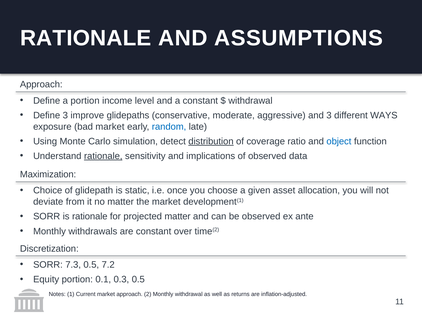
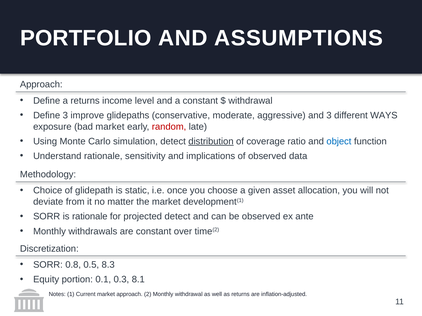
RATIONALE: RATIONALE -> PORTFOLIO (86, 38)
a portion: portion -> returns (85, 101)
random colour: blue -> red (169, 127)
rationale underline: present -> none (103, 156)
Maximization: Maximization -> Methodology (48, 175)
projected matter: matter -> detect (177, 217)
7.3: 7.3 -> 0.8 (73, 265)
7.2: 7.2 -> 8.3 (108, 265)
0.3 0.5: 0.5 -> 8.1 (138, 280)
